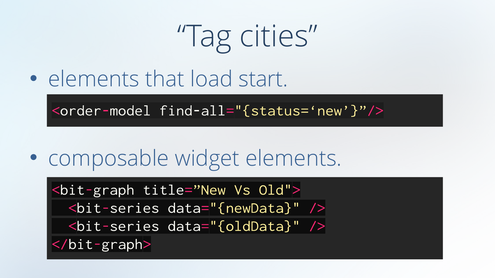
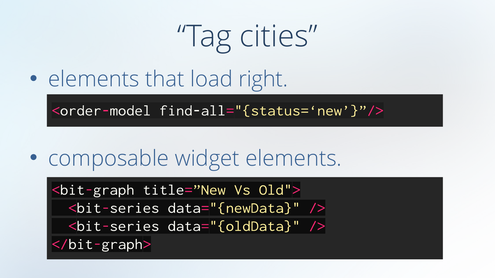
start: start -> right (263, 80)
